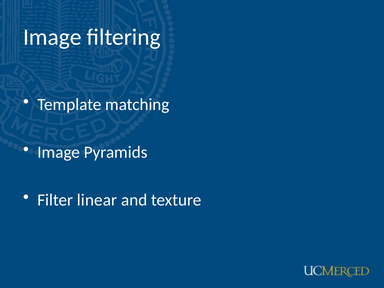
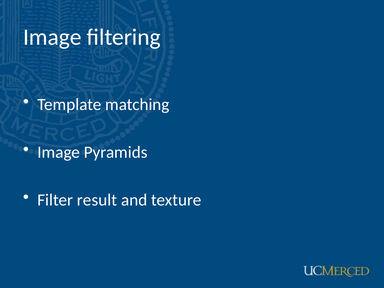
linear: linear -> result (97, 200)
